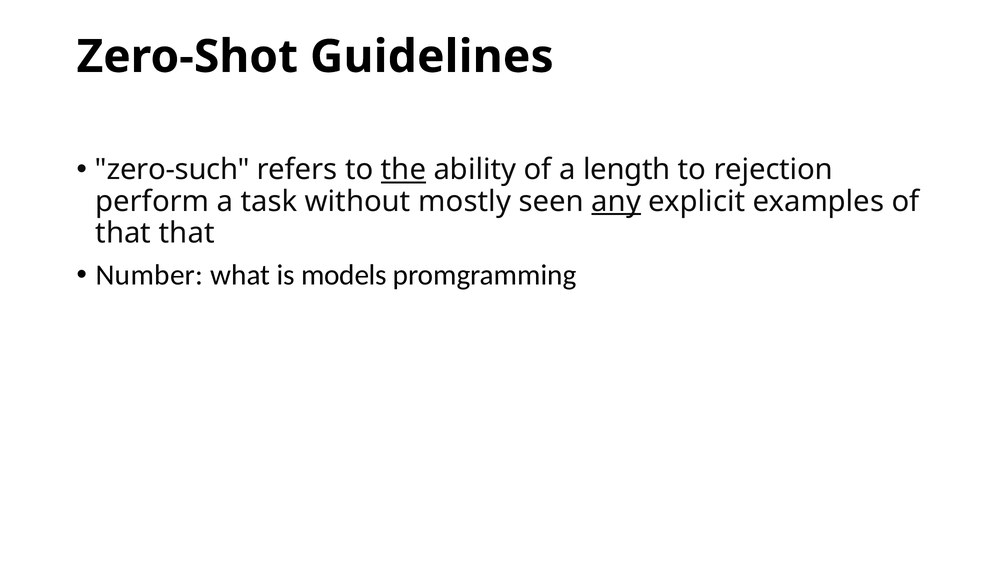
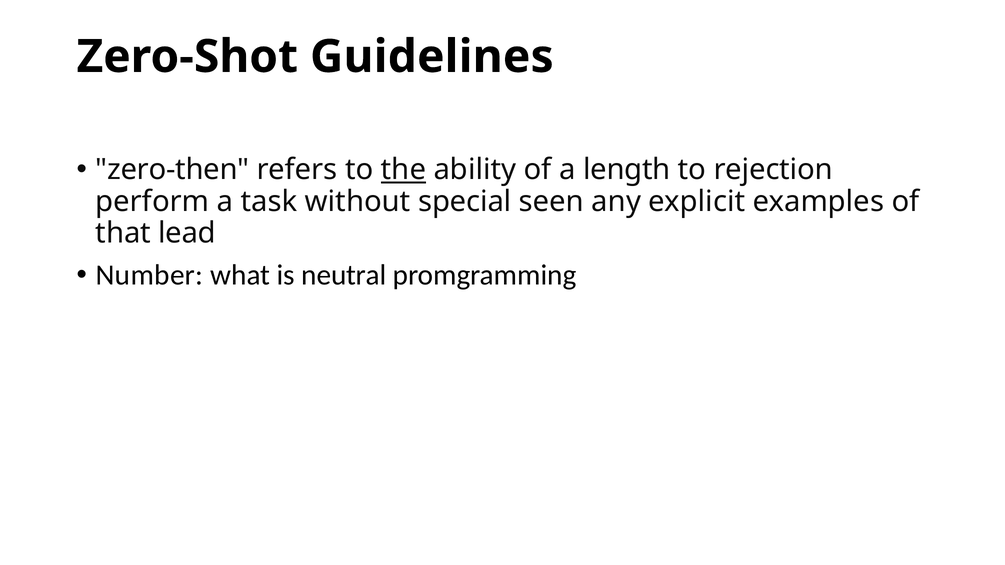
zero-such: zero-such -> zero-then (172, 170)
mostly: mostly -> special (465, 202)
any underline: present -> none (616, 202)
that that: that -> lead (187, 233)
models: models -> neutral (344, 275)
